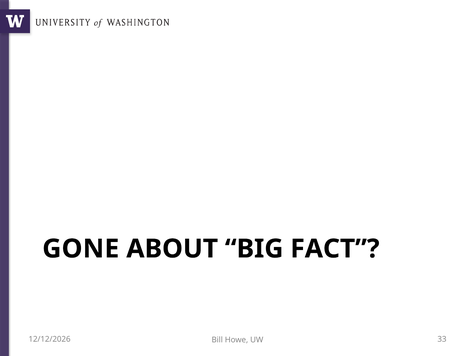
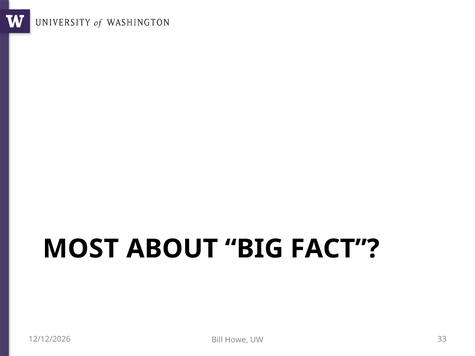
GONE: GONE -> MOST (81, 249)
